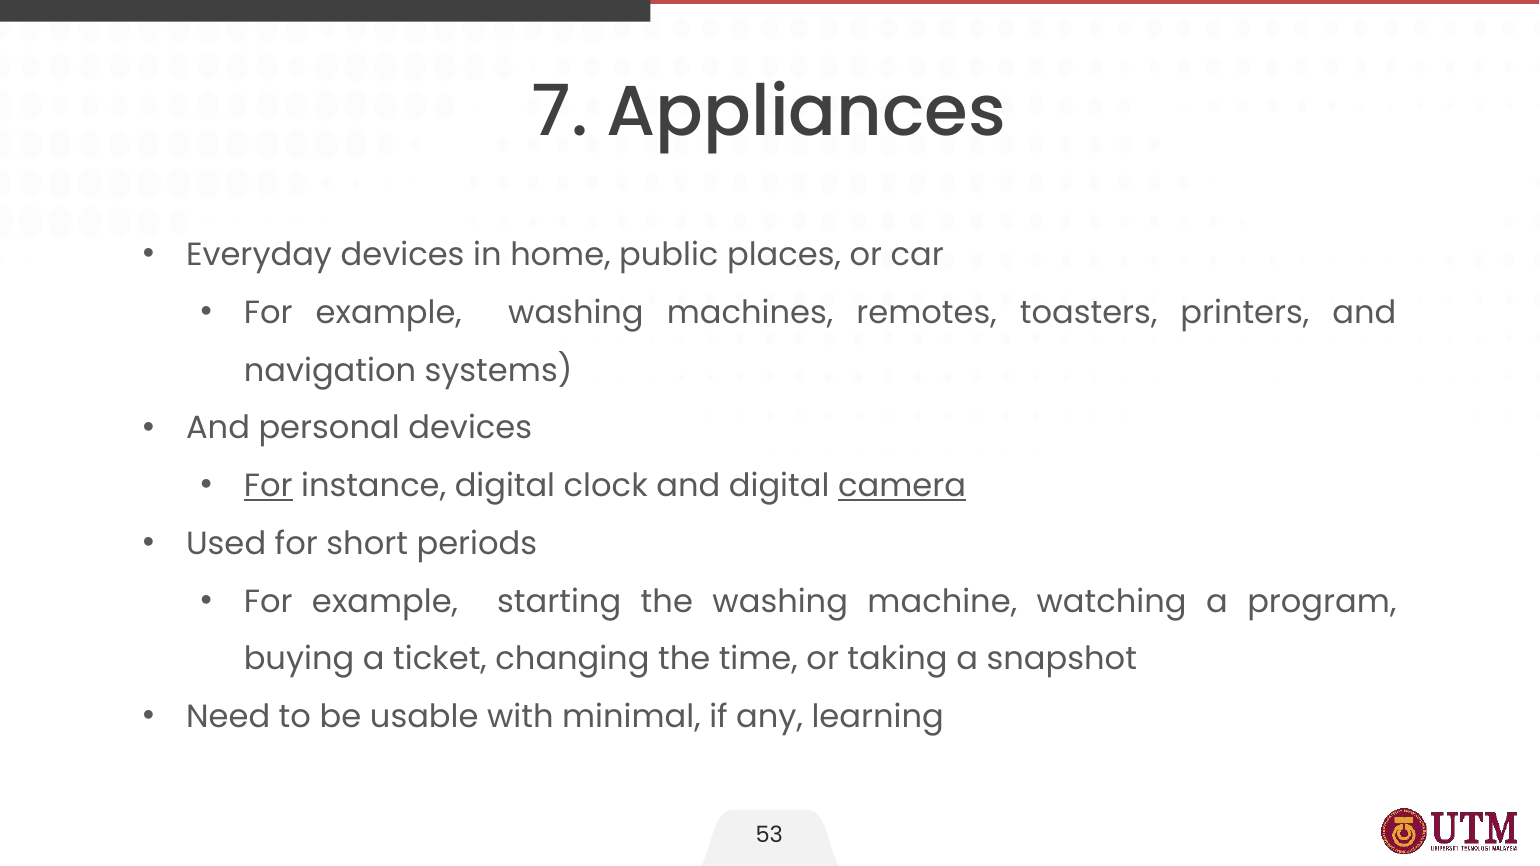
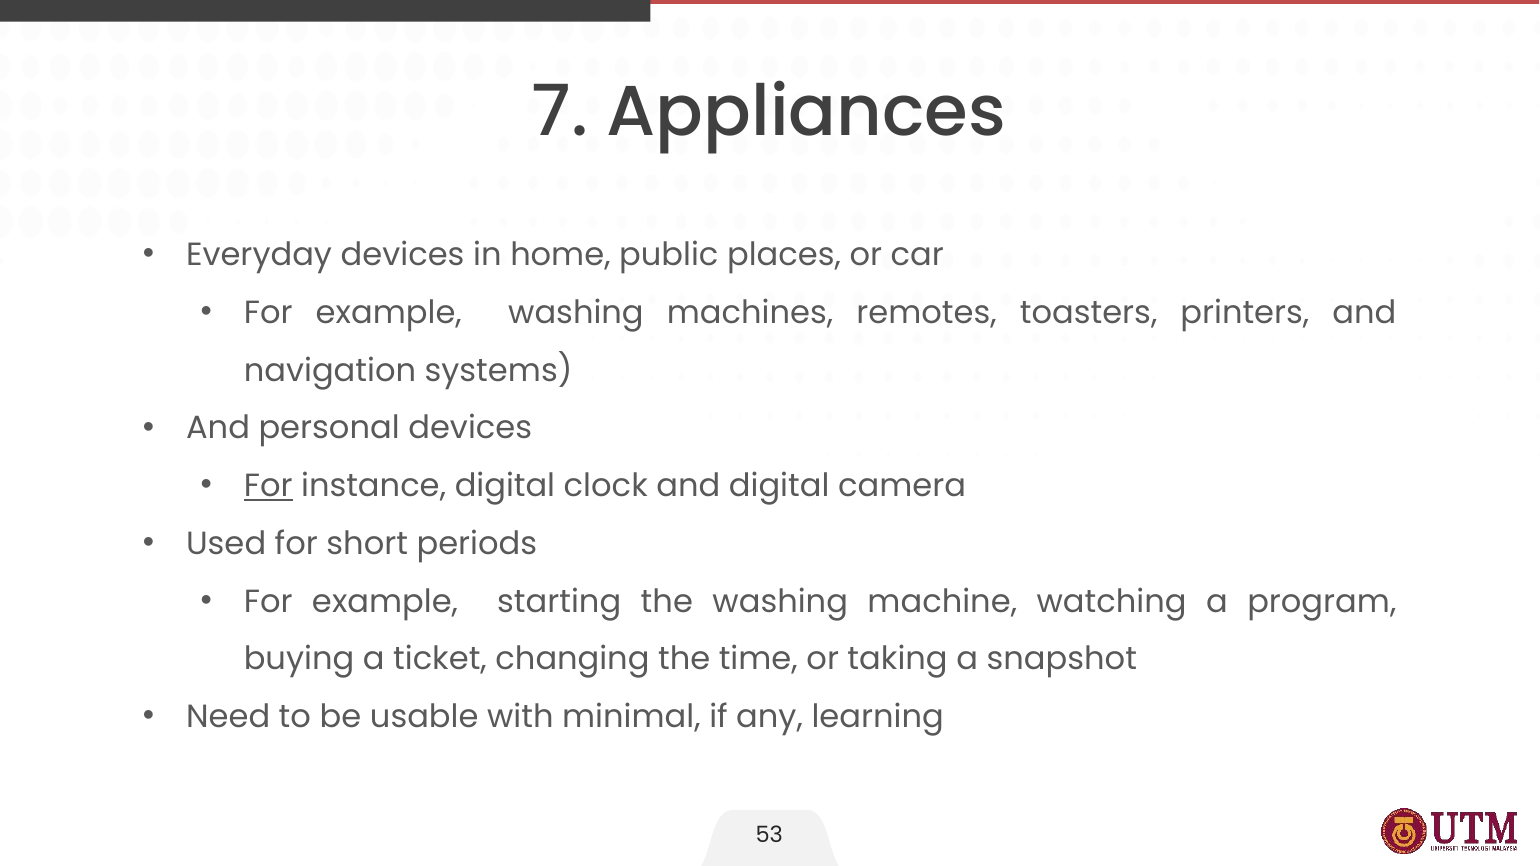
camera underline: present -> none (902, 486)
